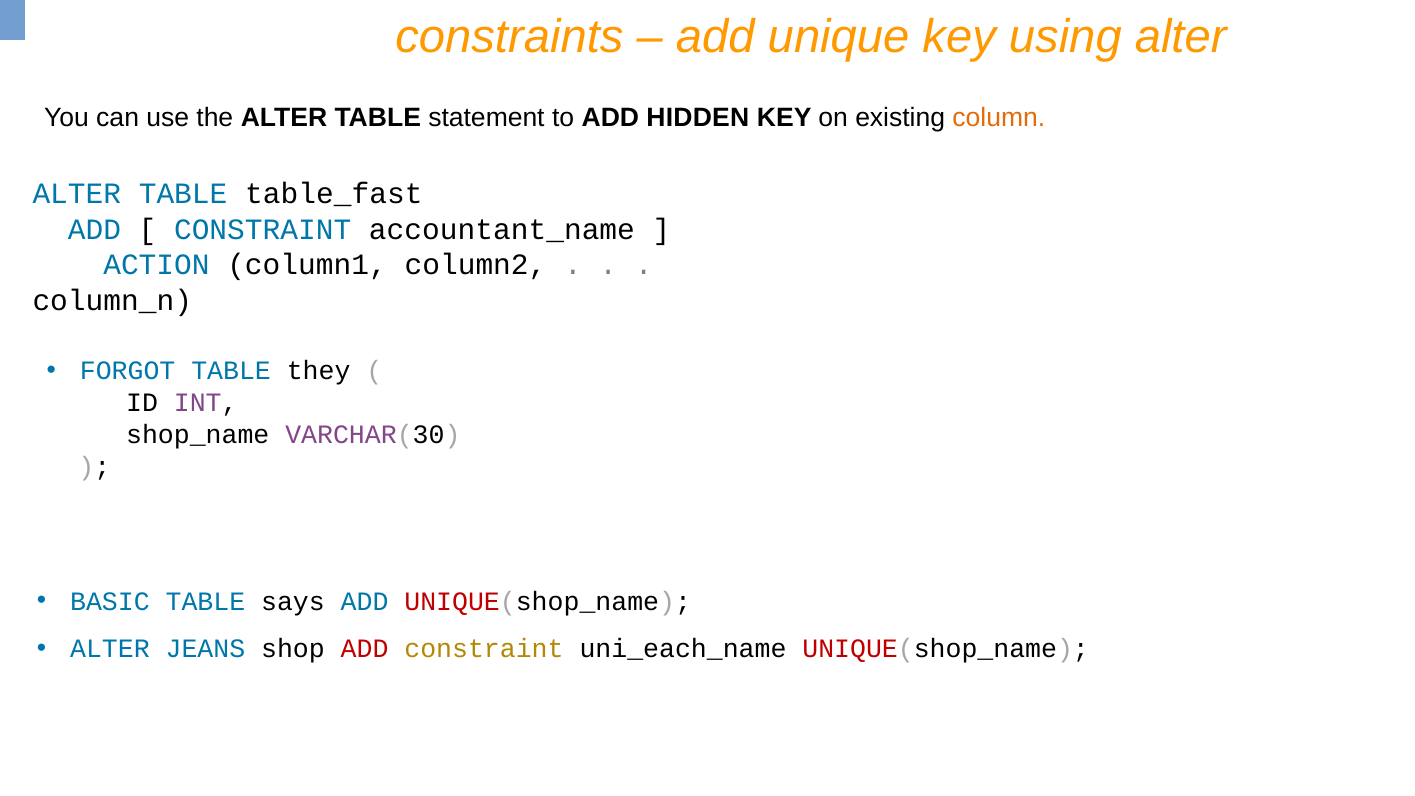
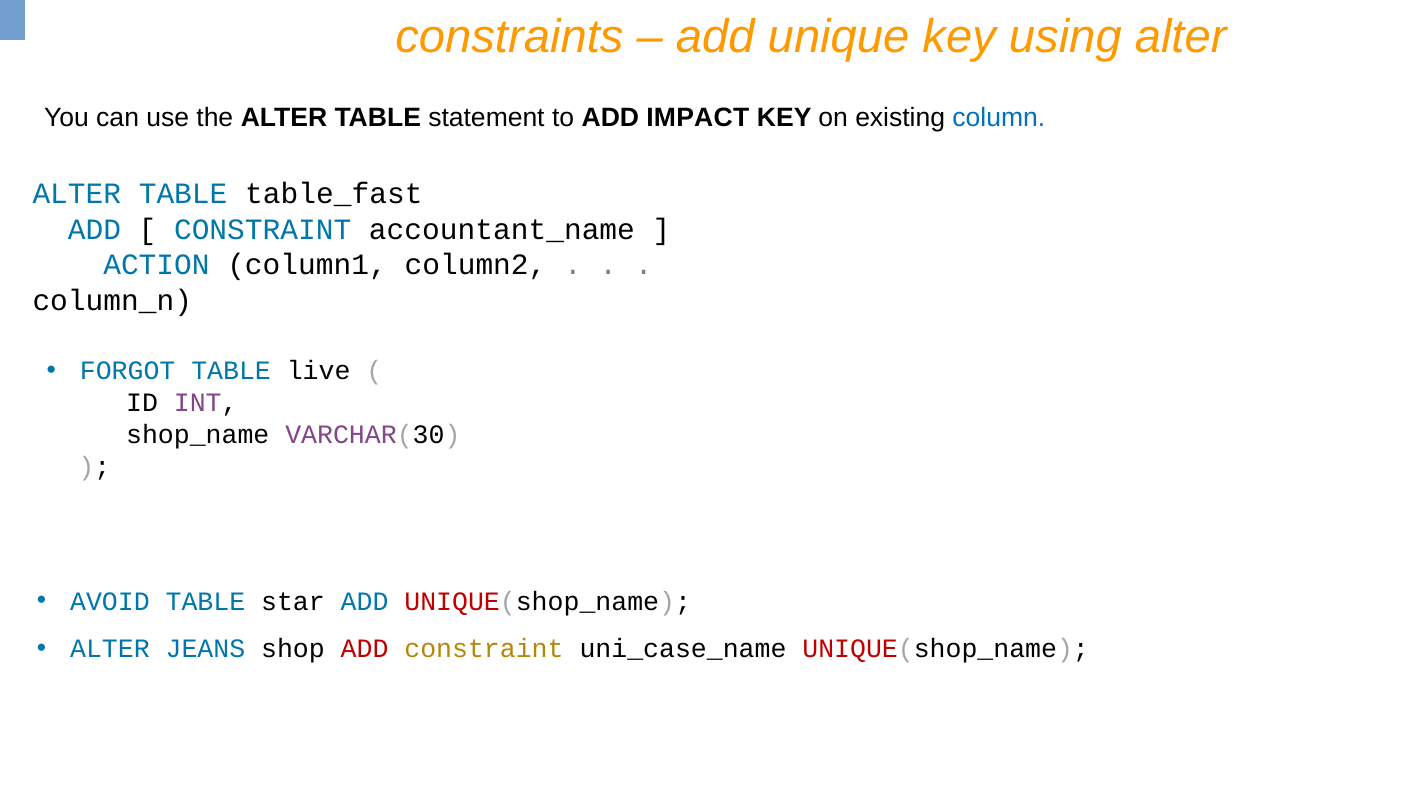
HIDDEN: HIDDEN -> IMPACT (698, 118)
column colour: orange -> blue (999, 118)
they: they -> live (319, 371)
BASIC: BASIC -> AVOID (110, 601)
says: says -> star (293, 601)
uni_each_name: uni_each_name -> uni_case_name (683, 649)
